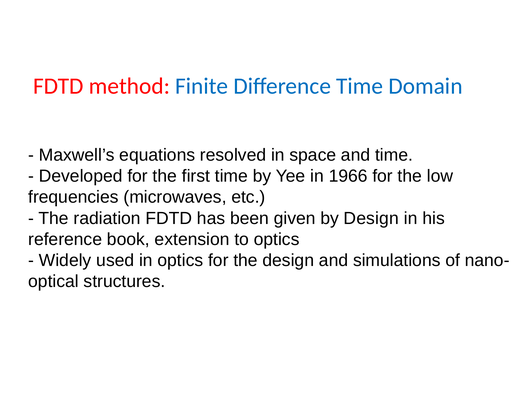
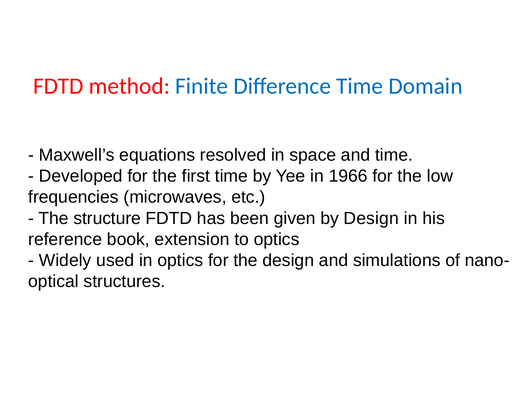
radiation: radiation -> structure (107, 218)
